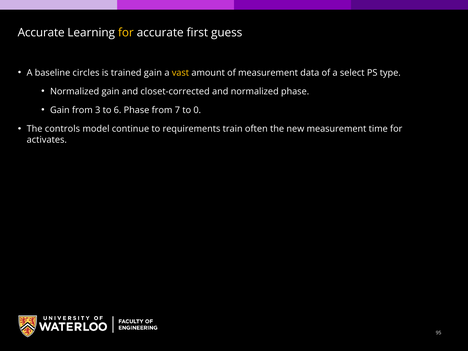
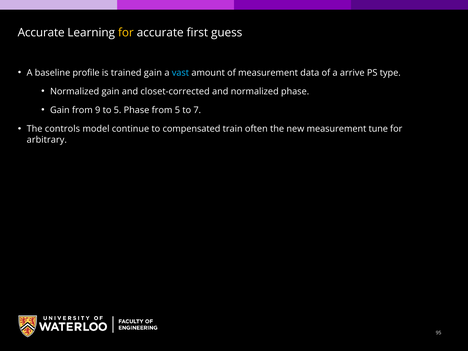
circles: circles -> profile (86, 73)
vast colour: yellow -> light blue (180, 73)
select: select -> arrive (352, 73)
3: 3 -> 9 (98, 110)
to 6: 6 -> 5 (118, 110)
from 7: 7 -> 5 (177, 110)
0: 0 -> 7 (197, 110)
requirements: requirements -> compensated (191, 129)
time: time -> tune (378, 129)
activates: activates -> arbitrary (47, 140)
